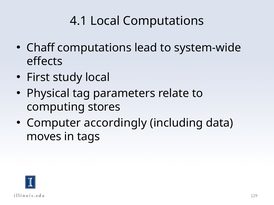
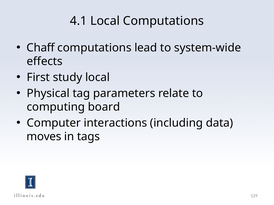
stores: stores -> board (104, 107)
accordingly: accordingly -> interactions (115, 123)
